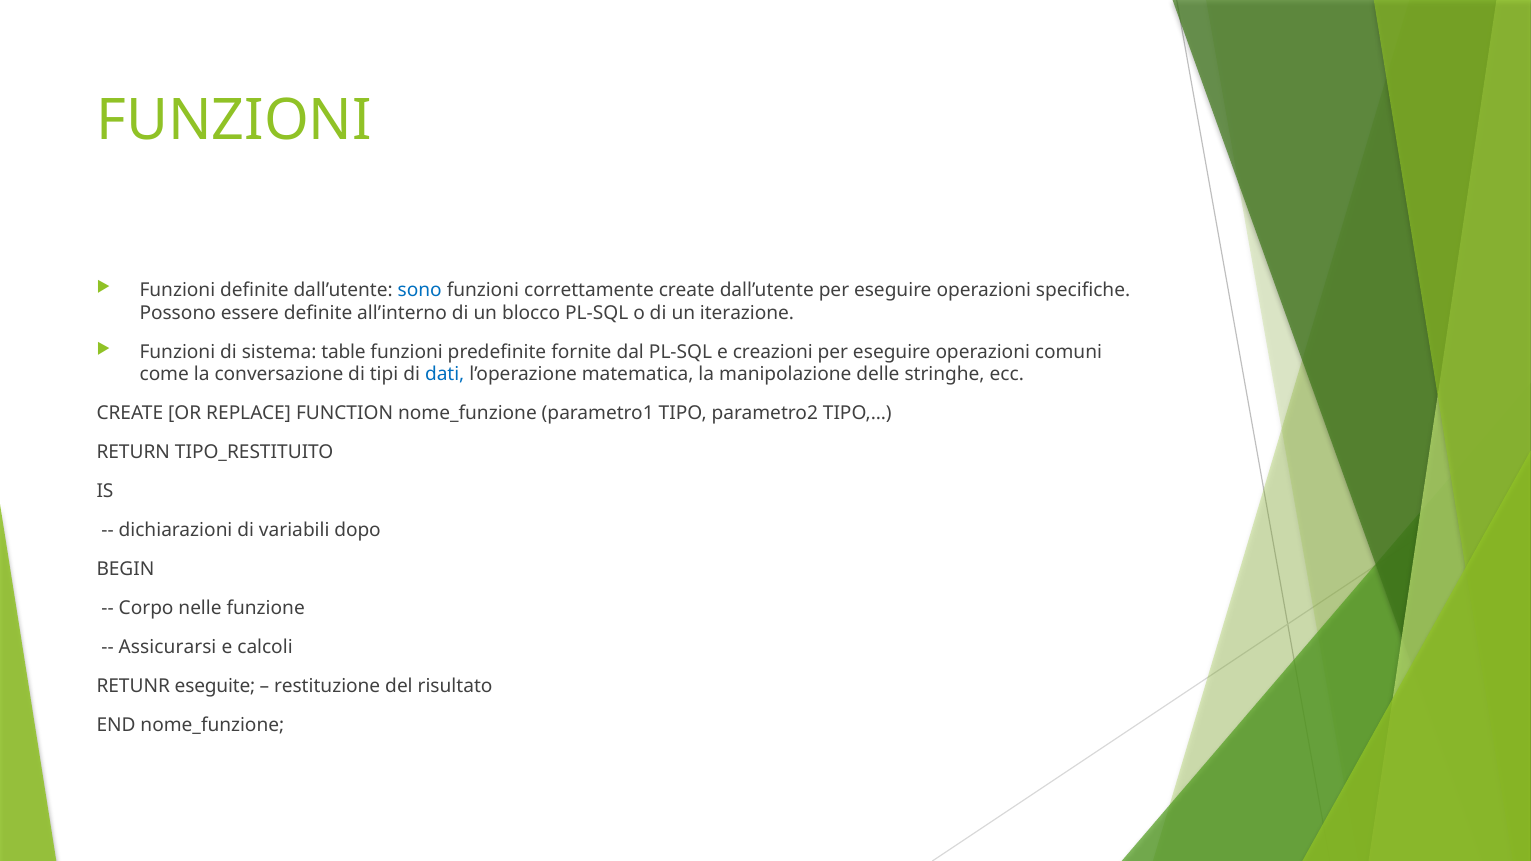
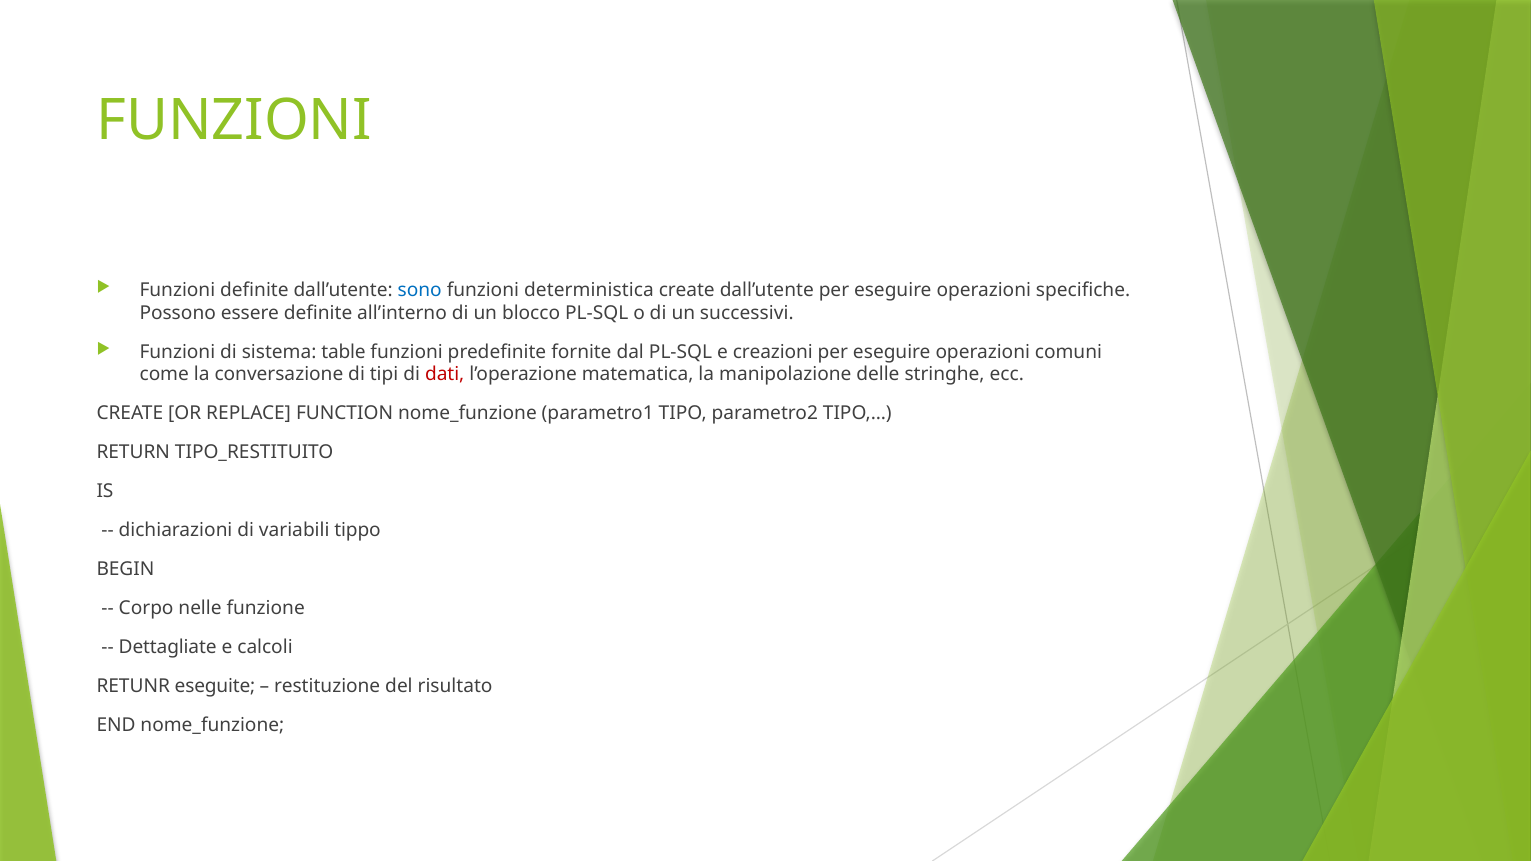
correttamente: correttamente -> deterministica (589, 290)
iterazione: iterazione -> successivi (747, 313)
dati colour: blue -> red (445, 375)
dopo: dopo -> tippo (358, 530)
Assicurarsi: Assicurarsi -> Dettagliate (168, 647)
